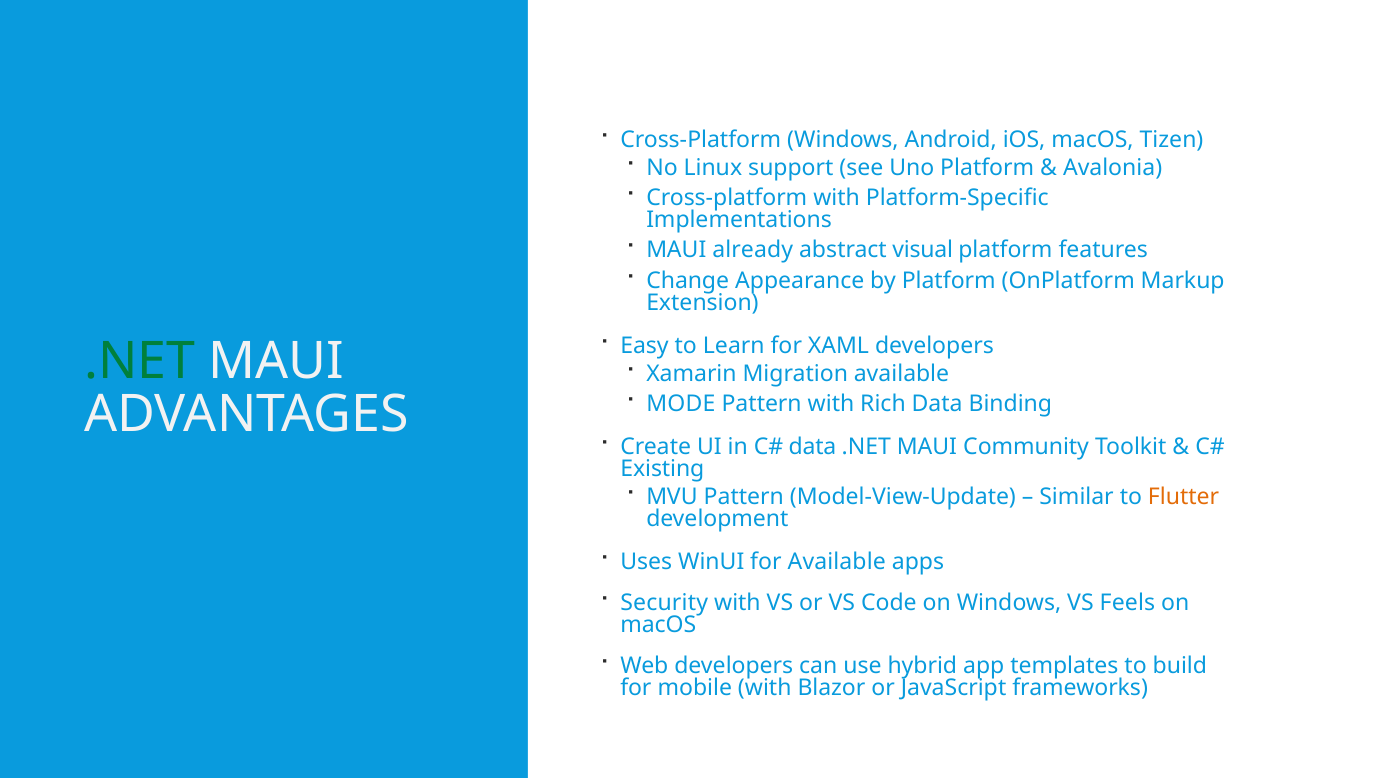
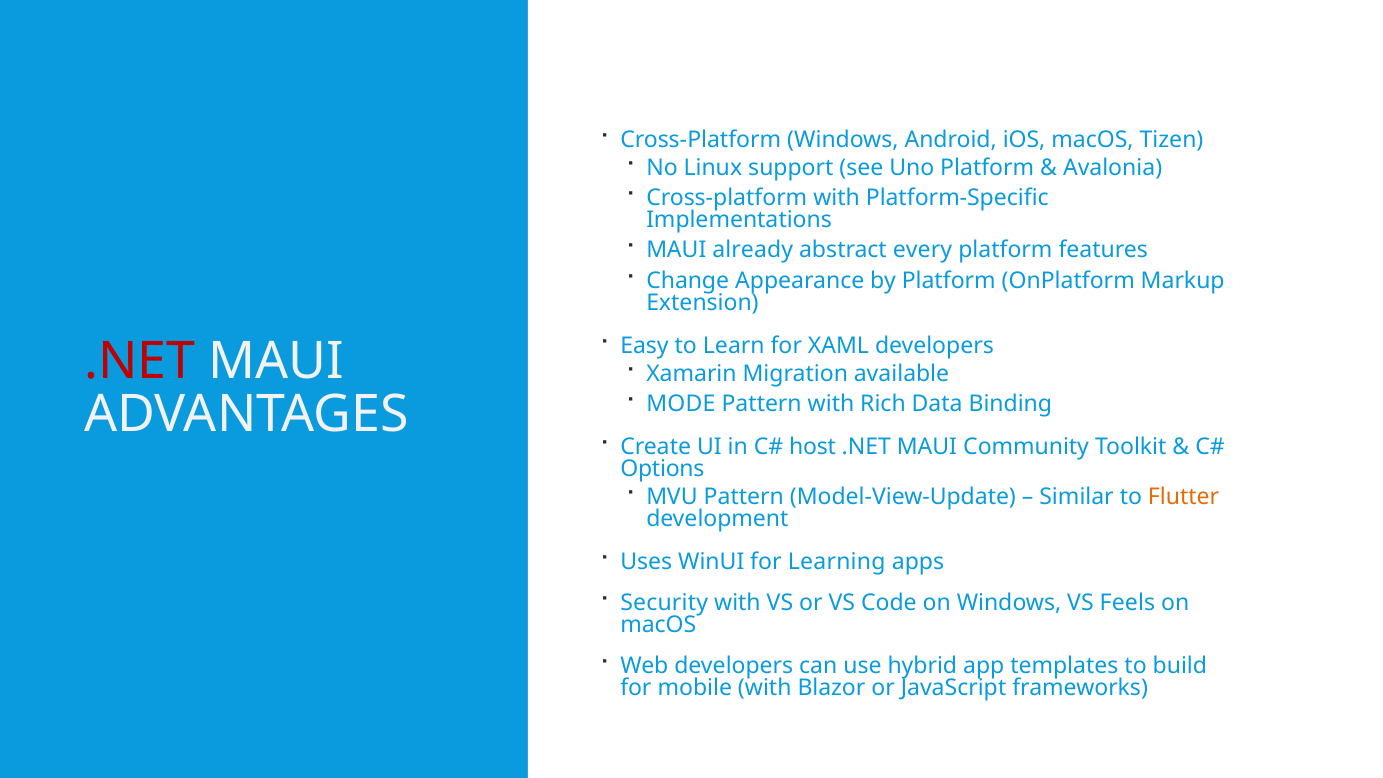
visual: visual -> every (922, 250)
.NET colour: green -> red (140, 361)
data: data -> host (813, 447)
Existing: Existing -> Options (662, 469)
for Available: Available -> Learning (837, 562)
